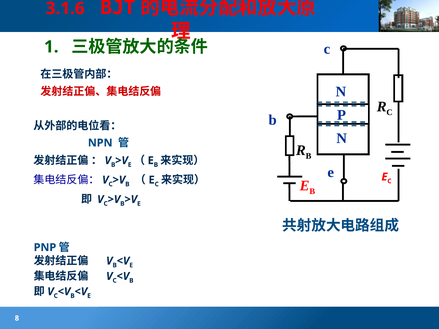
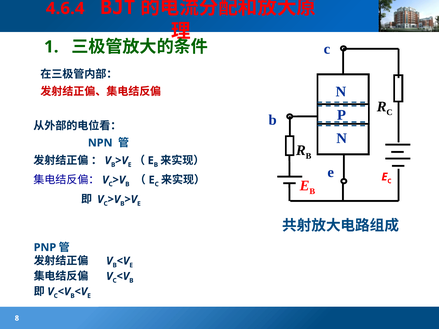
3.1.6: 3.1.6 -> 4.6.4 (65, 8)
